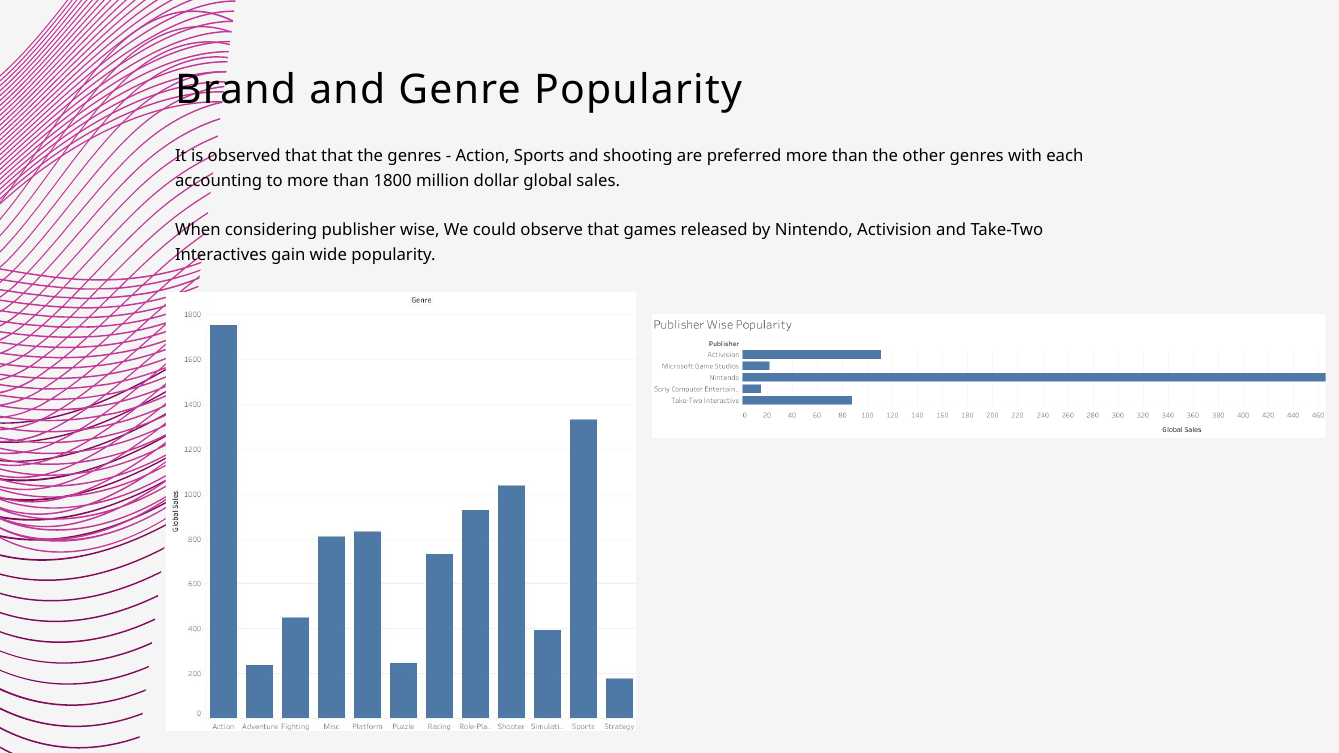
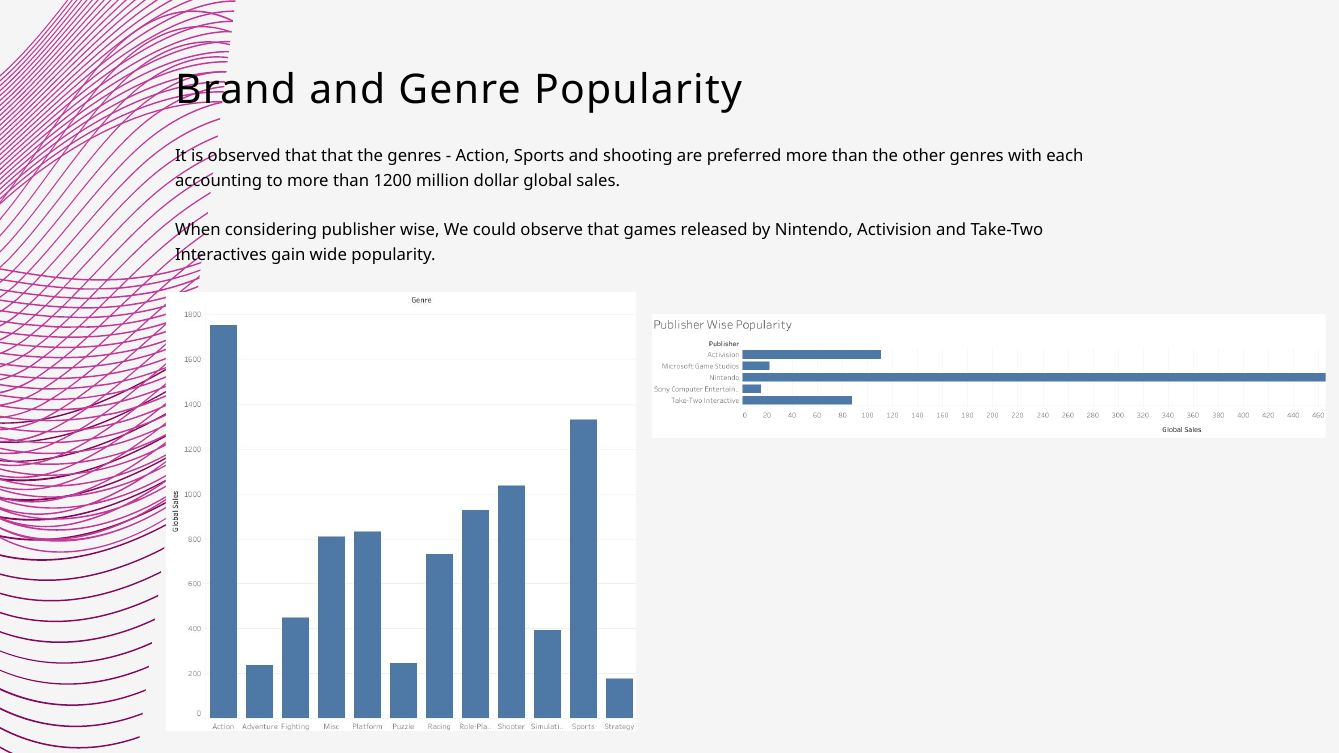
1800: 1800 -> 1200 (393, 181)
